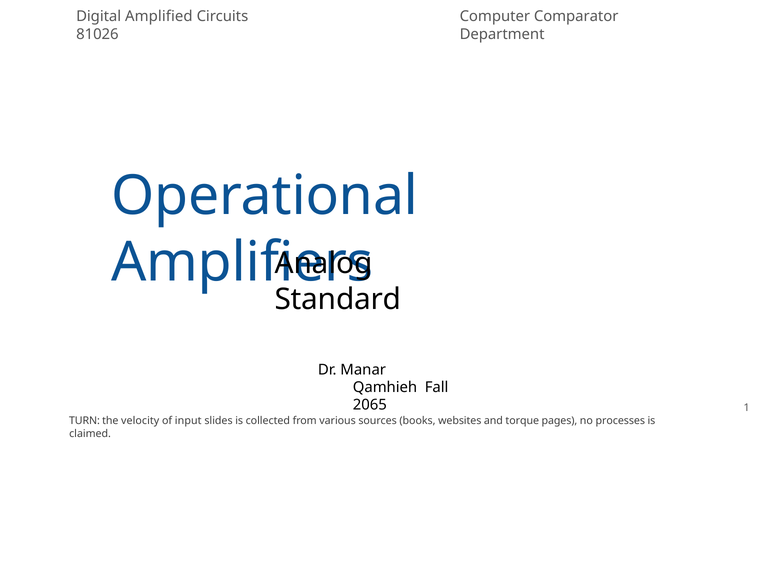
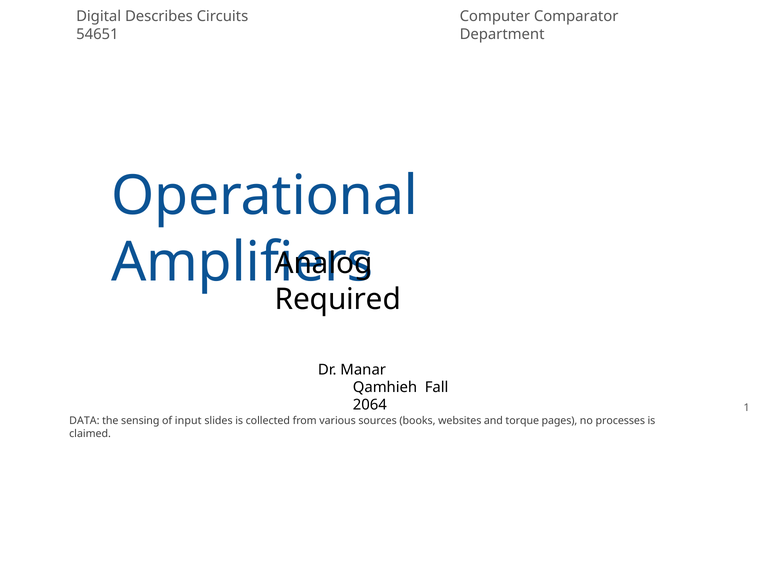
Amplified: Amplified -> Describes (159, 17)
81026: 81026 -> 54651 (97, 34)
Standard: Standard -> Required (338, 300)
2065: 2065 -> 2064 (370, 405)
TURN: TURN -> DATA (84, 421)
velocity: velocity -> sensing (140, 421)
